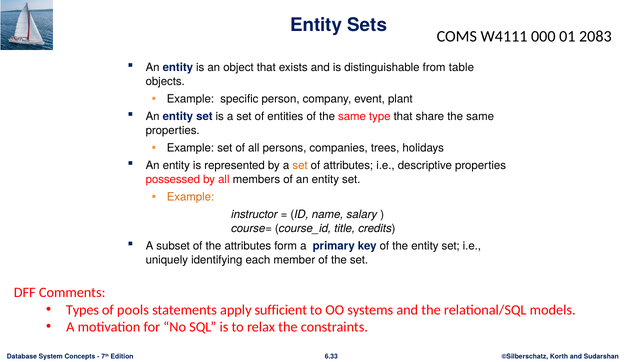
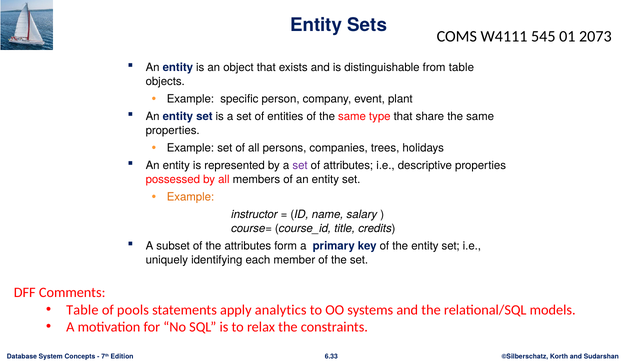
000: 000 -> 545 (543, 36)
2083: 2083 -> 2073 (595, 36)
set colour: orange -> purple (300, 166)
Types: Types -> Table (82, 310)
sufficient: sufficient -> analytics (281, 310)
